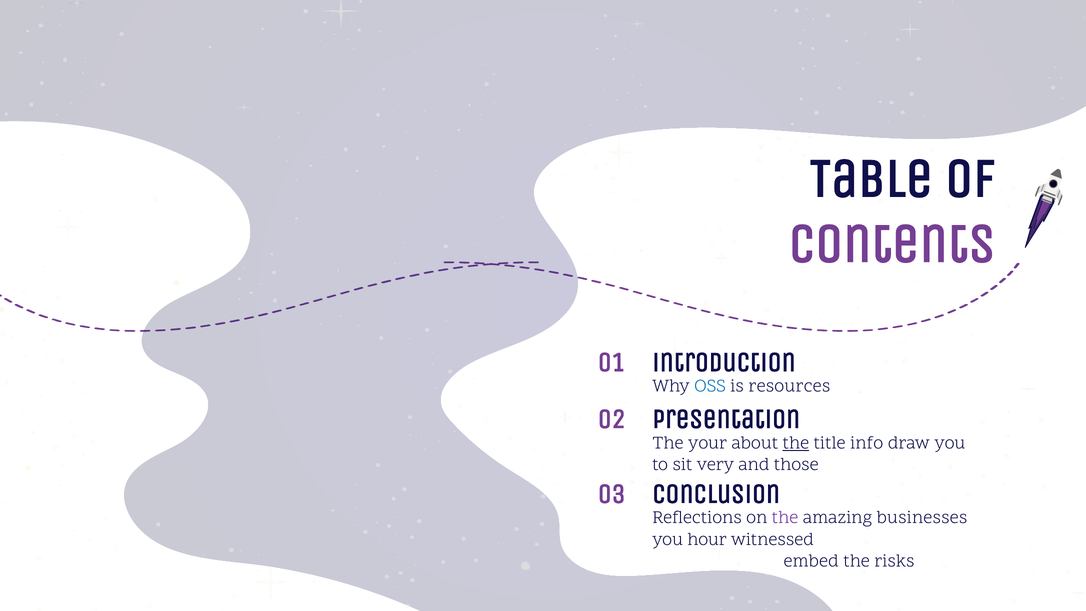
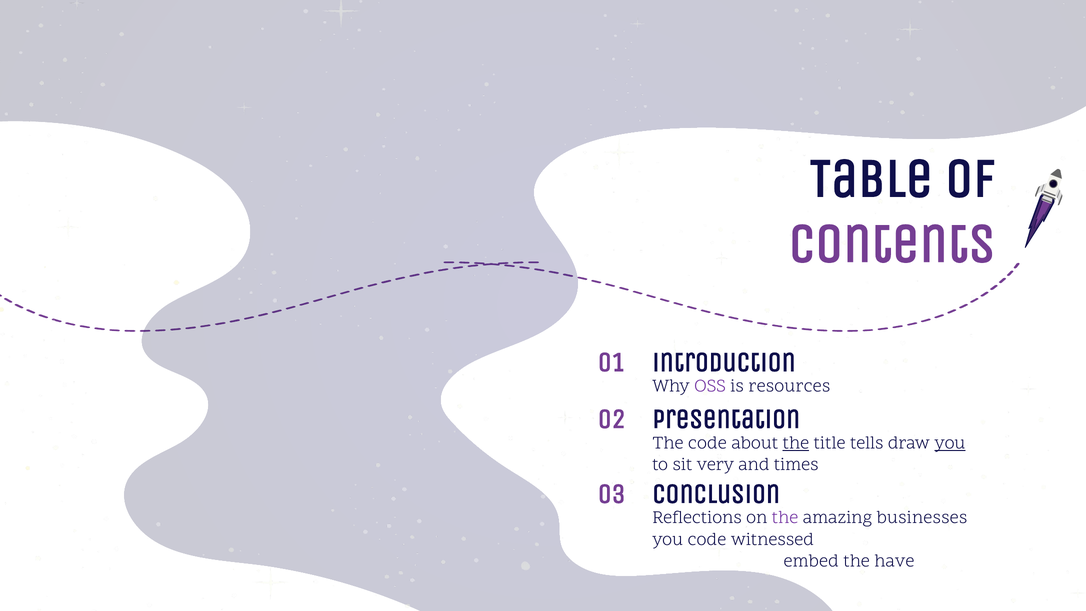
OSS colour: blue -> purple (710, 386)
The your: your -> code (707, 442)
info: info -> tells (867, 442)
you underline: none -> present (950, 442)
those: those -> times (796, 464)
you hour: hour -> code (707, 539)
risks: risks -> have (894, 561)
